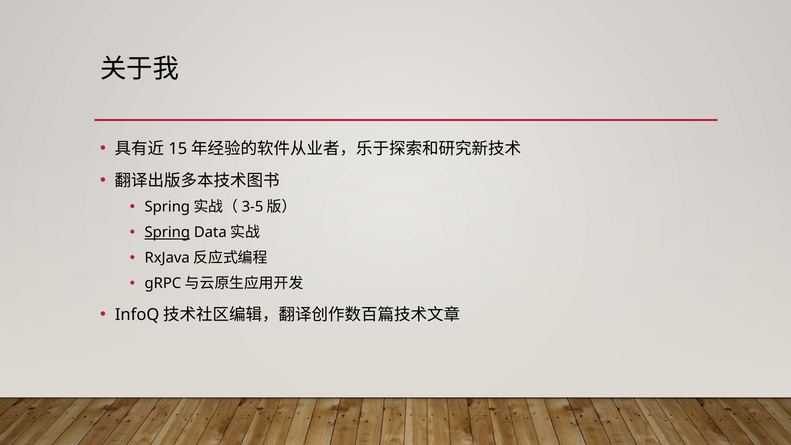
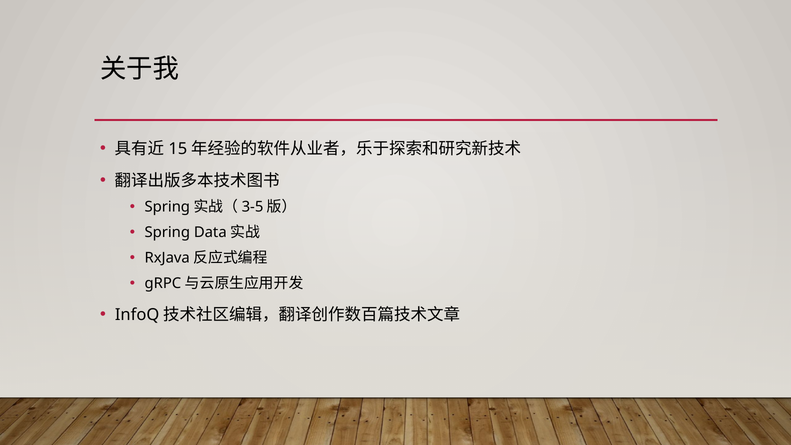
Spring underline: present -> none (167, 232)
